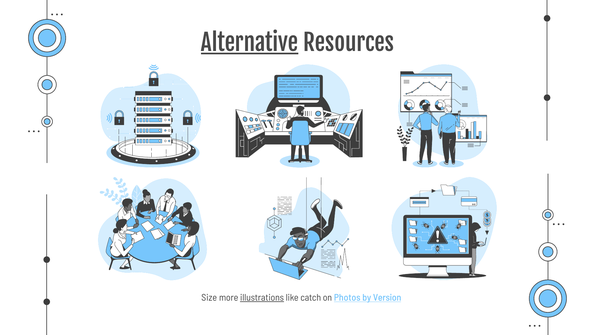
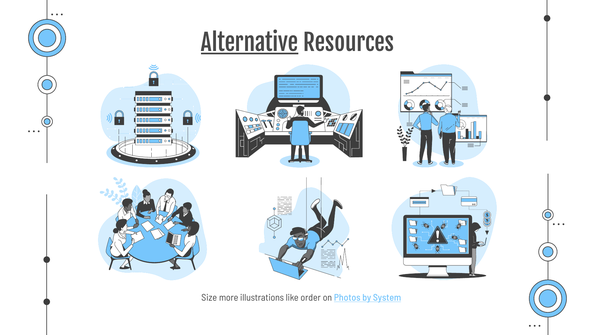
illustrations underline: present -> none (262, 297)
catch: catch -> order (311, 297)
Version: Version -> System (387, 297)
